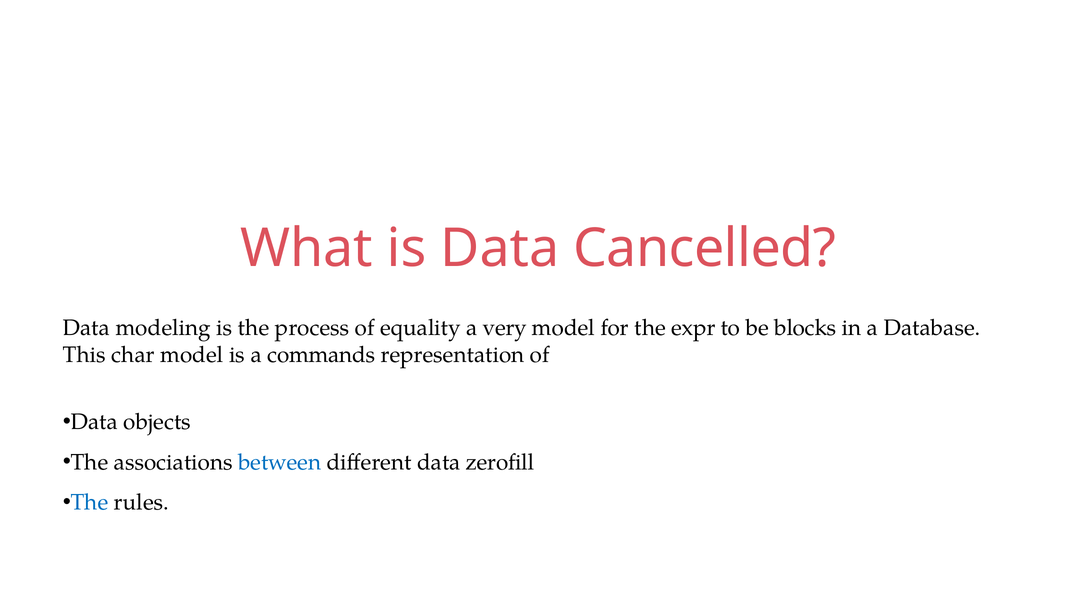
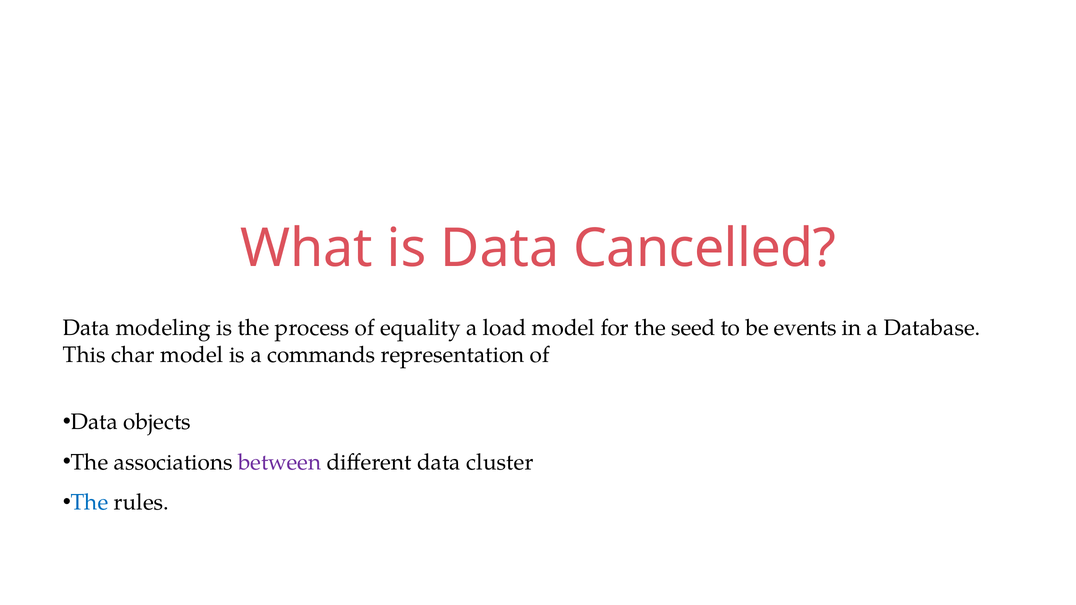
very: very -> load (505, 328)
expr: expr -> seed (693, 328)
blocks: blocks -> events (805, 328)
between colour: blue -> purple (280, 462)
zerofill: zerofill -> cluster (500, 462)
